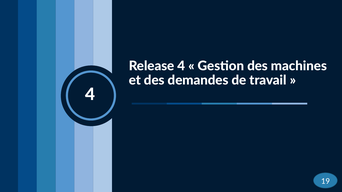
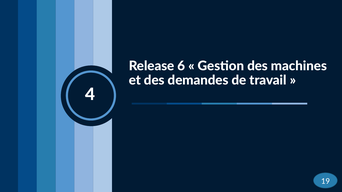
Release 4: 4 -> 6 (181, 66)
